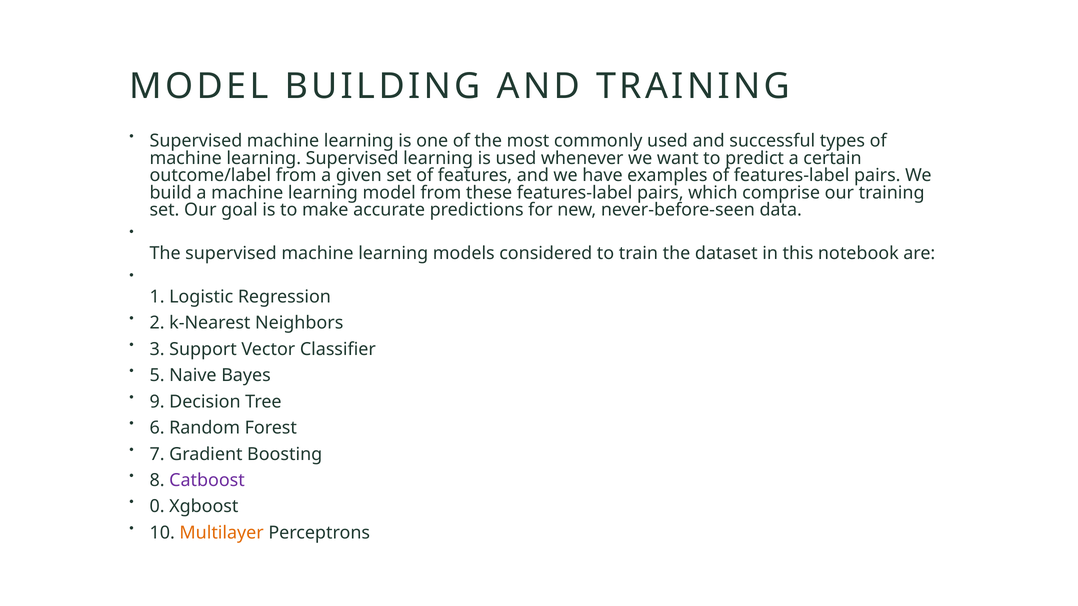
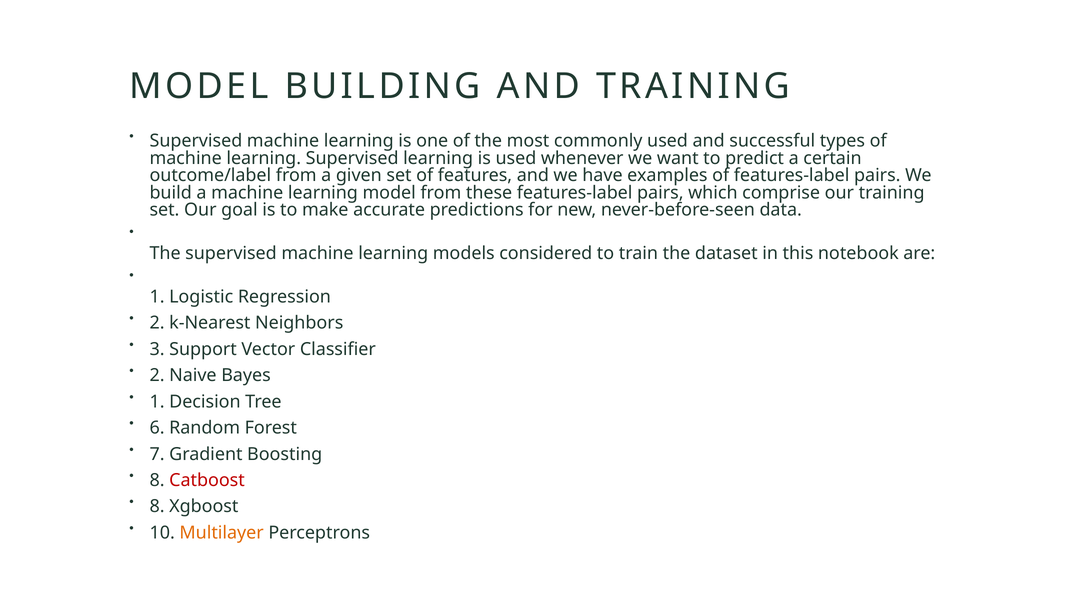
5: 5 -> 2 (157, 376)
9: 9 -> 1 (157, 402)
Catboost colour: purple -> red (207, 481)
0: 0 -> 8 (157, 507)
